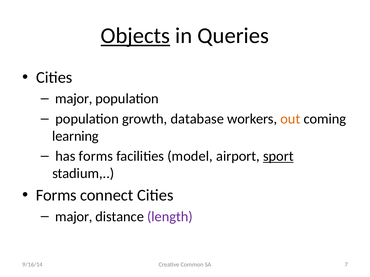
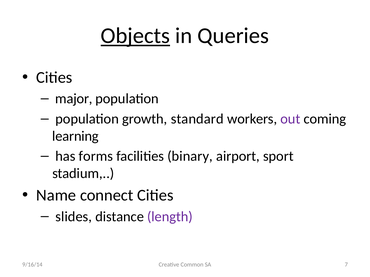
database: database -> standard (197, 119)
out colour: orange -> purple (290, 119)
model: model -> binary (190, 156)
sport underline: present -> none (278, 156)
Forms: Forms -> Name (56, 196)
major: major -> slides (74, 217)
